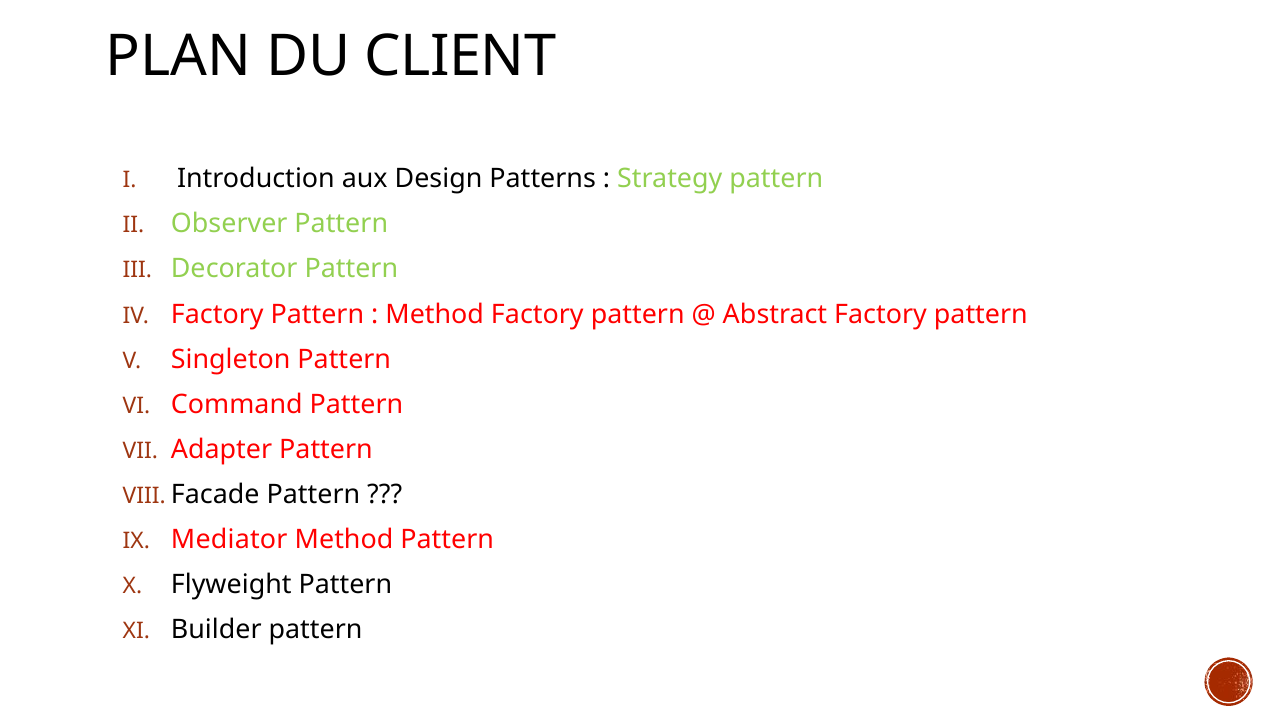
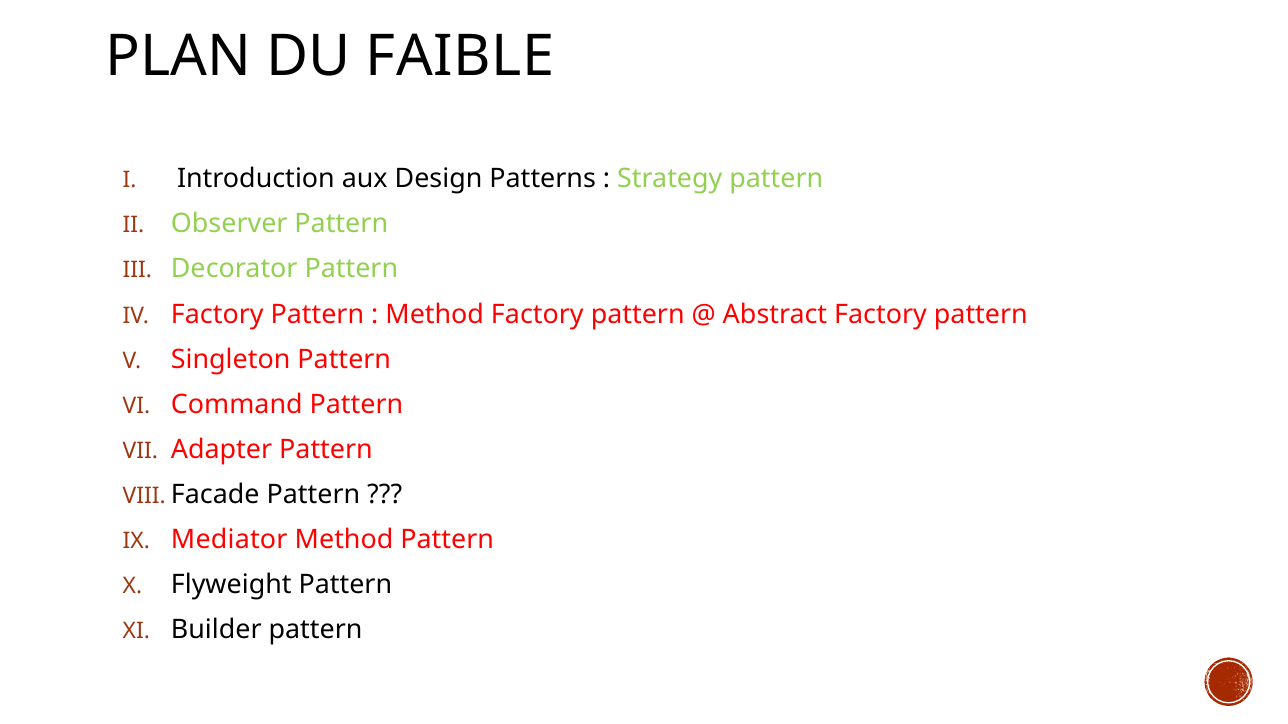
CLIENT: CLIENT -> FAIBLE (460, 57)
